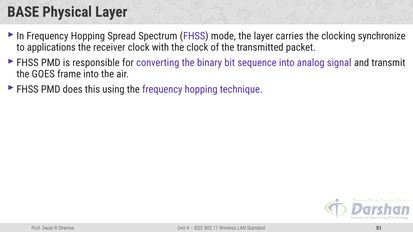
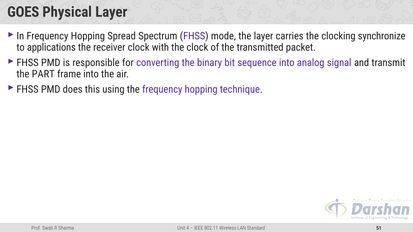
BASE: BASE -> GOES (23, 12)
GOES: GOES -> PART (43, 74)
